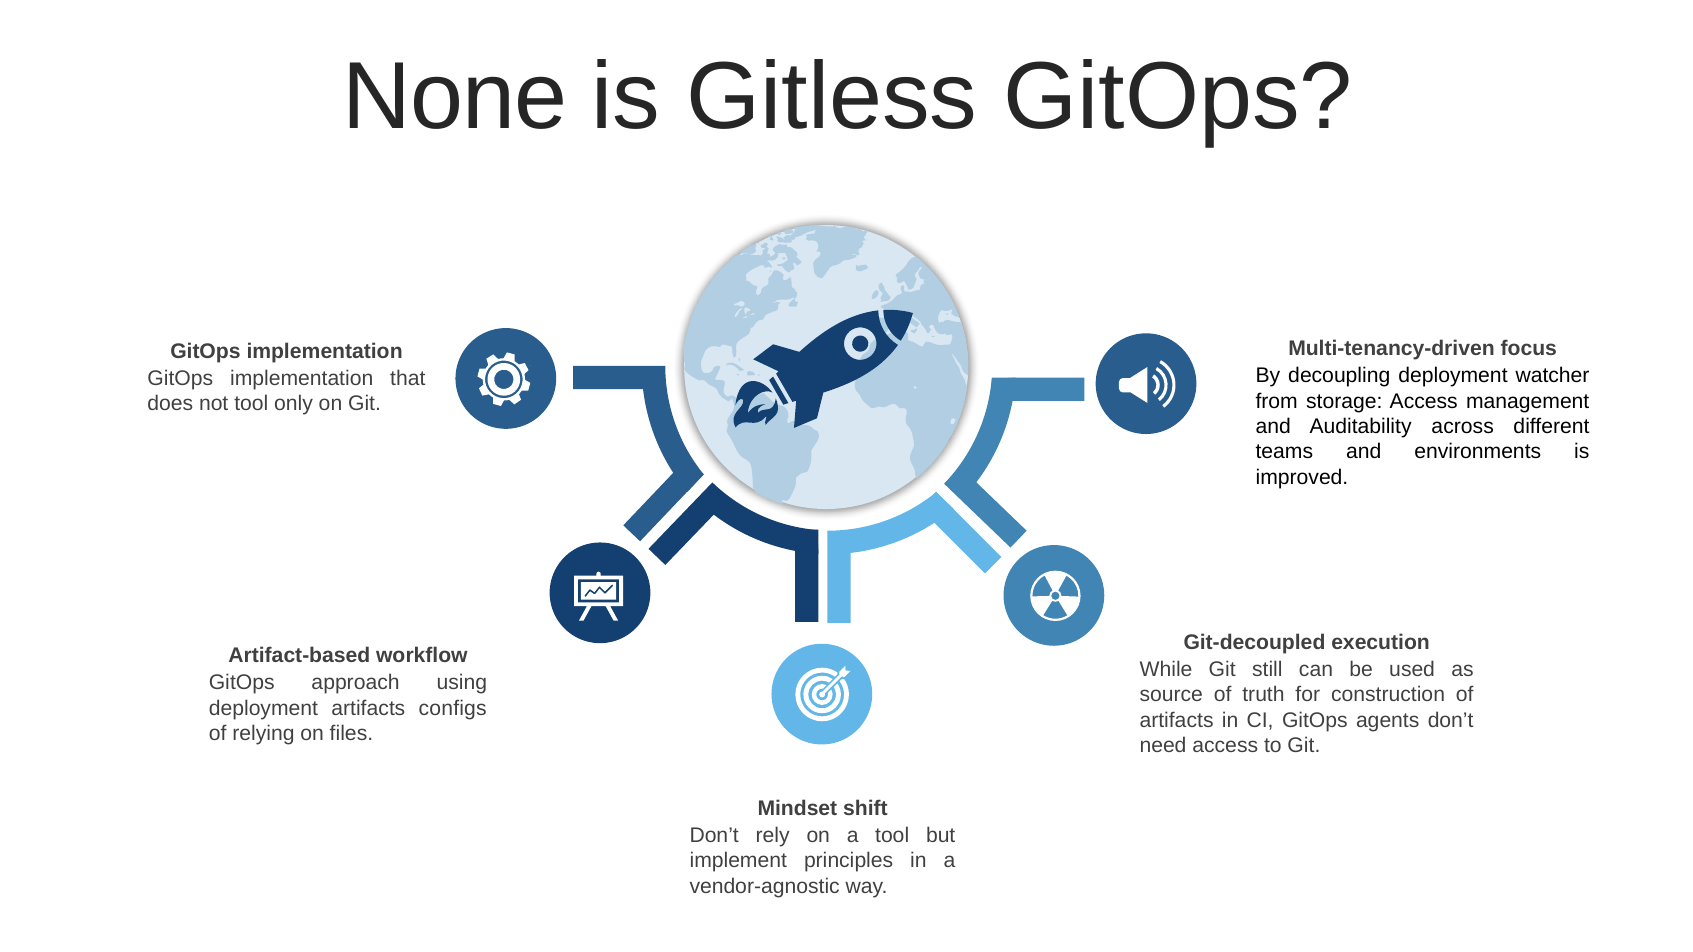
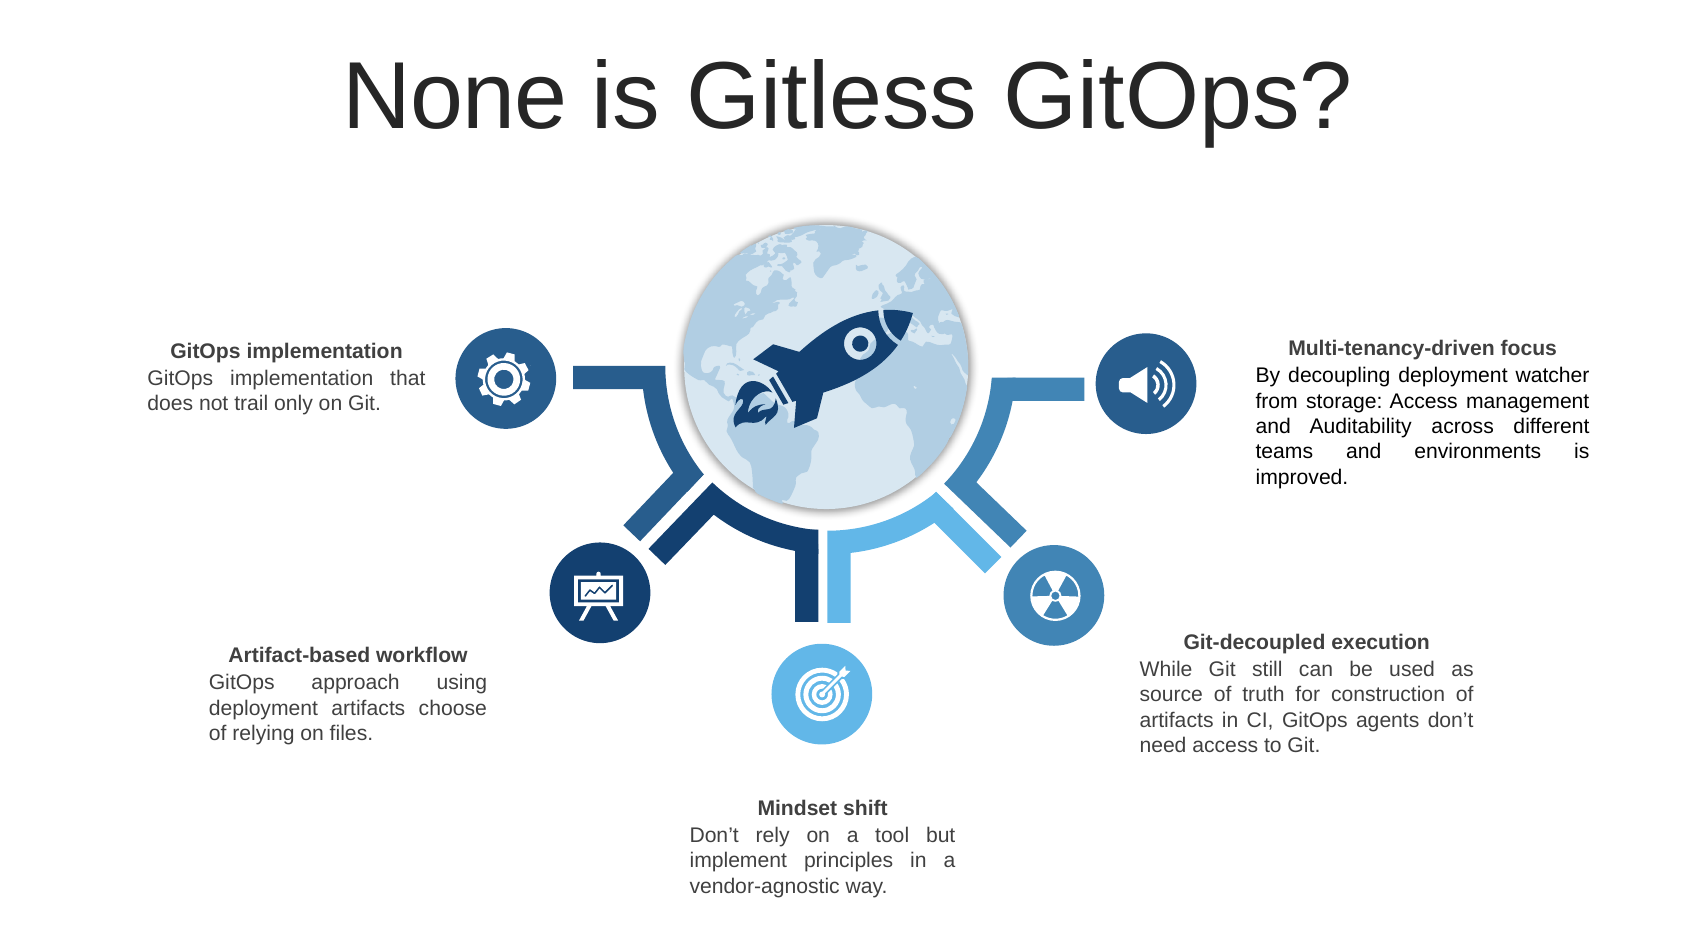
not tool: tool -> trail (251, 404)
configs: configs -> choose (453, 708)
